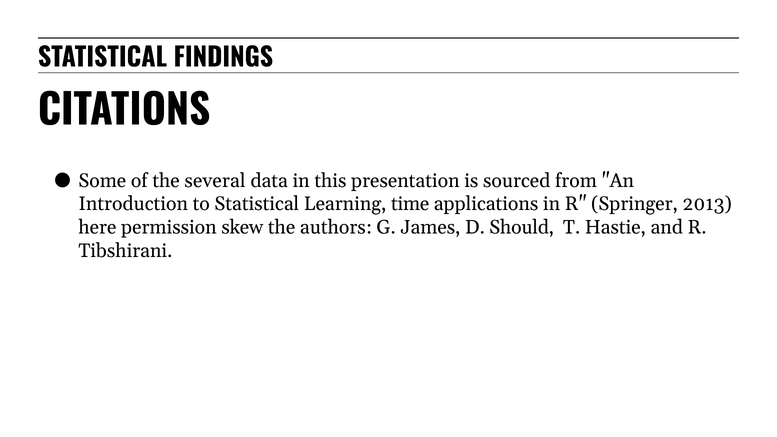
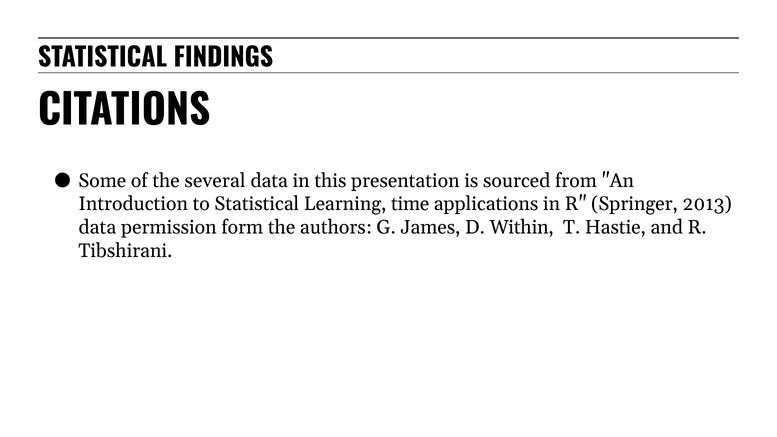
here: here -> data (97, 227)
skew: skew -> form (242, 227)
Should: Should -> Within (522, 227)
